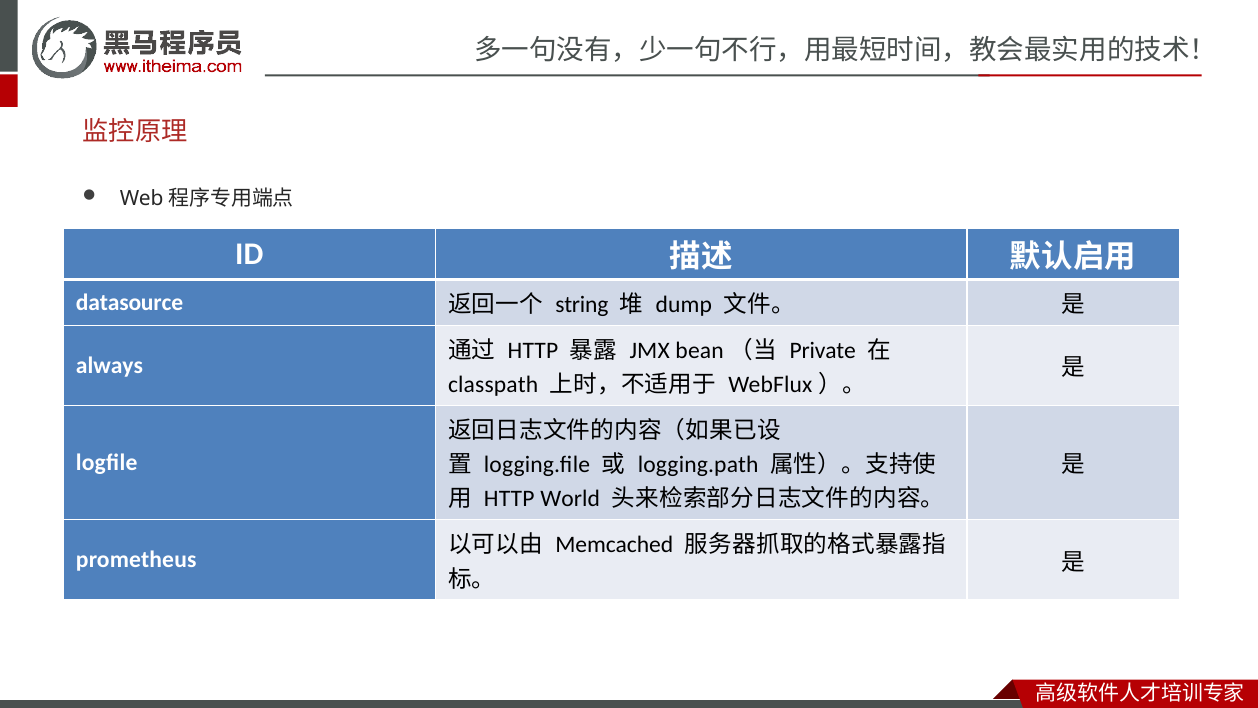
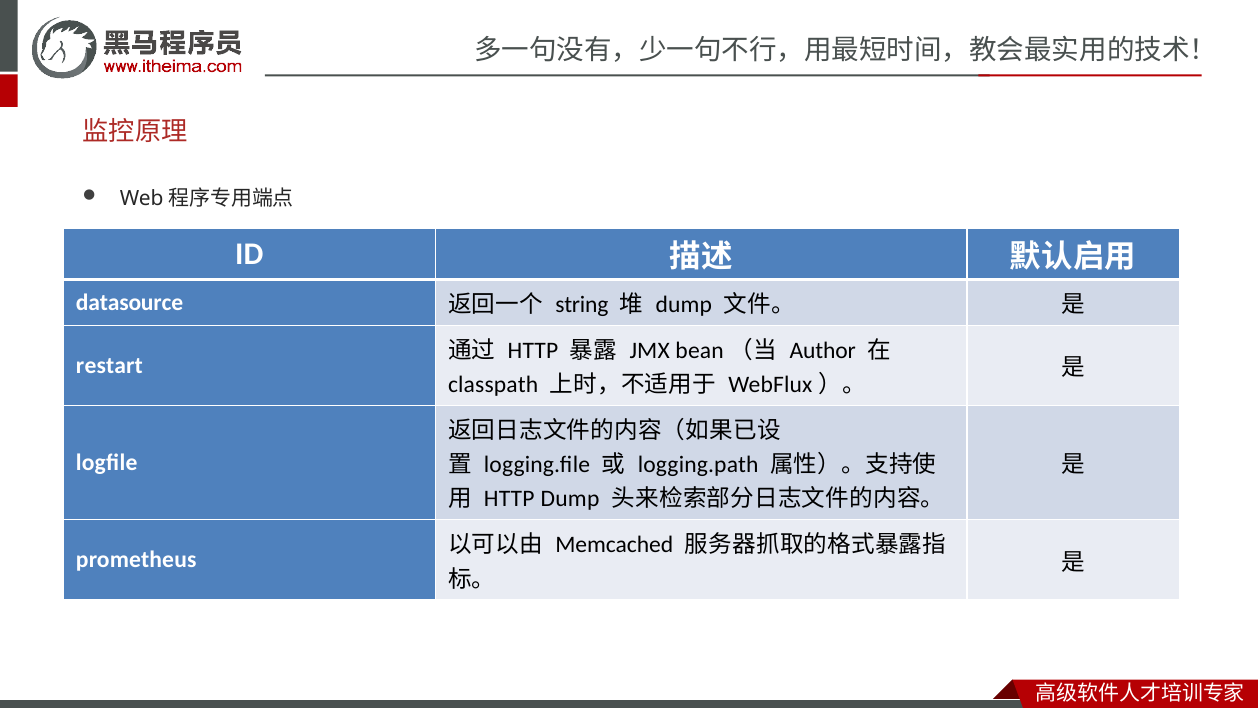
Private: Private -> Author (823, 351)
always: always -> restart (109, 365)
HTTP World: World -> Dump (570, 499)
